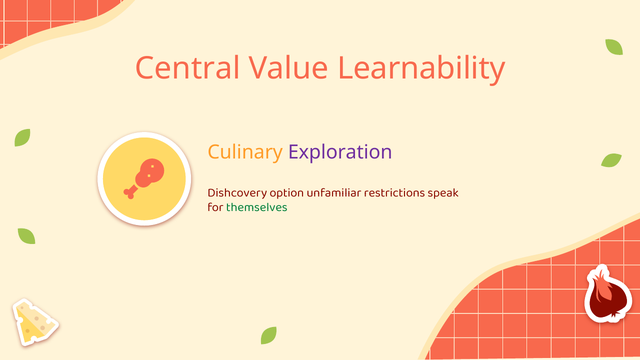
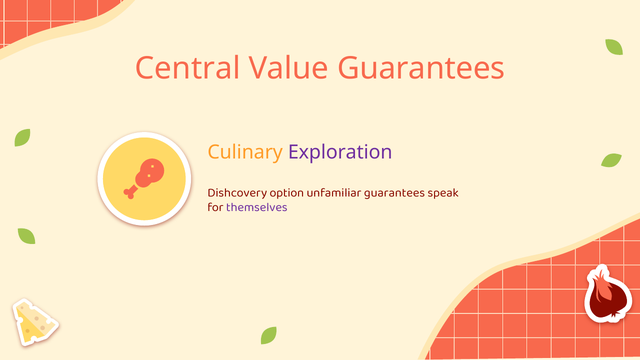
Value Learnability: Learnability -> Guarantees (421, 69)
unfamiliar restrictions: restrictions -> guarantees (395, 192)
themselves colour: green -> purple (257, 207)
